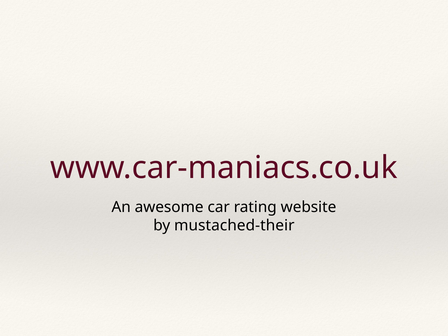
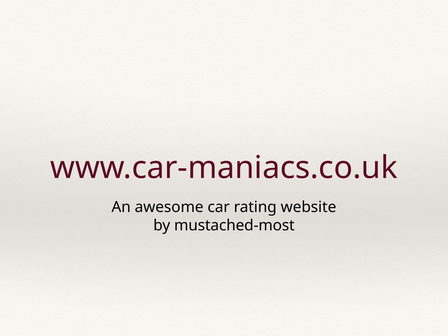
mustached-their: mustached-their -> mustached-most (234, 225)
